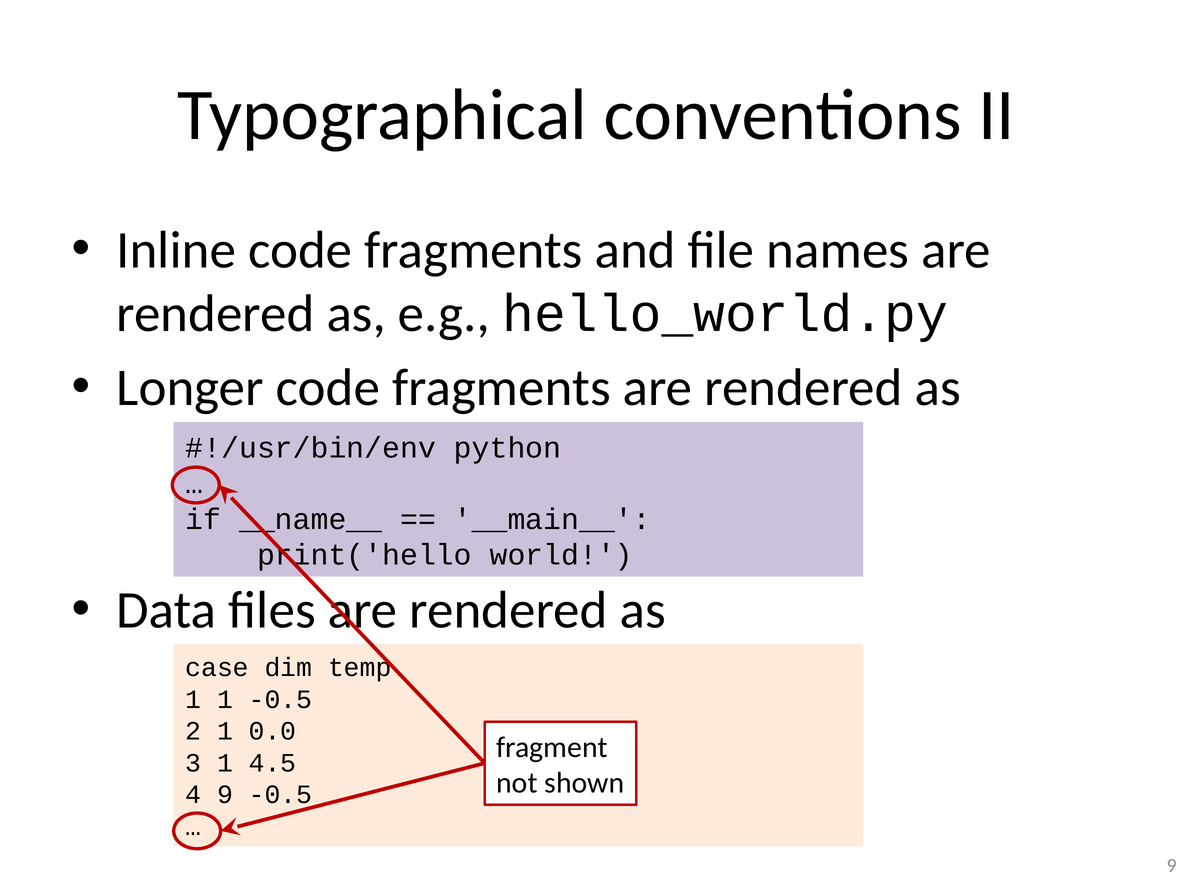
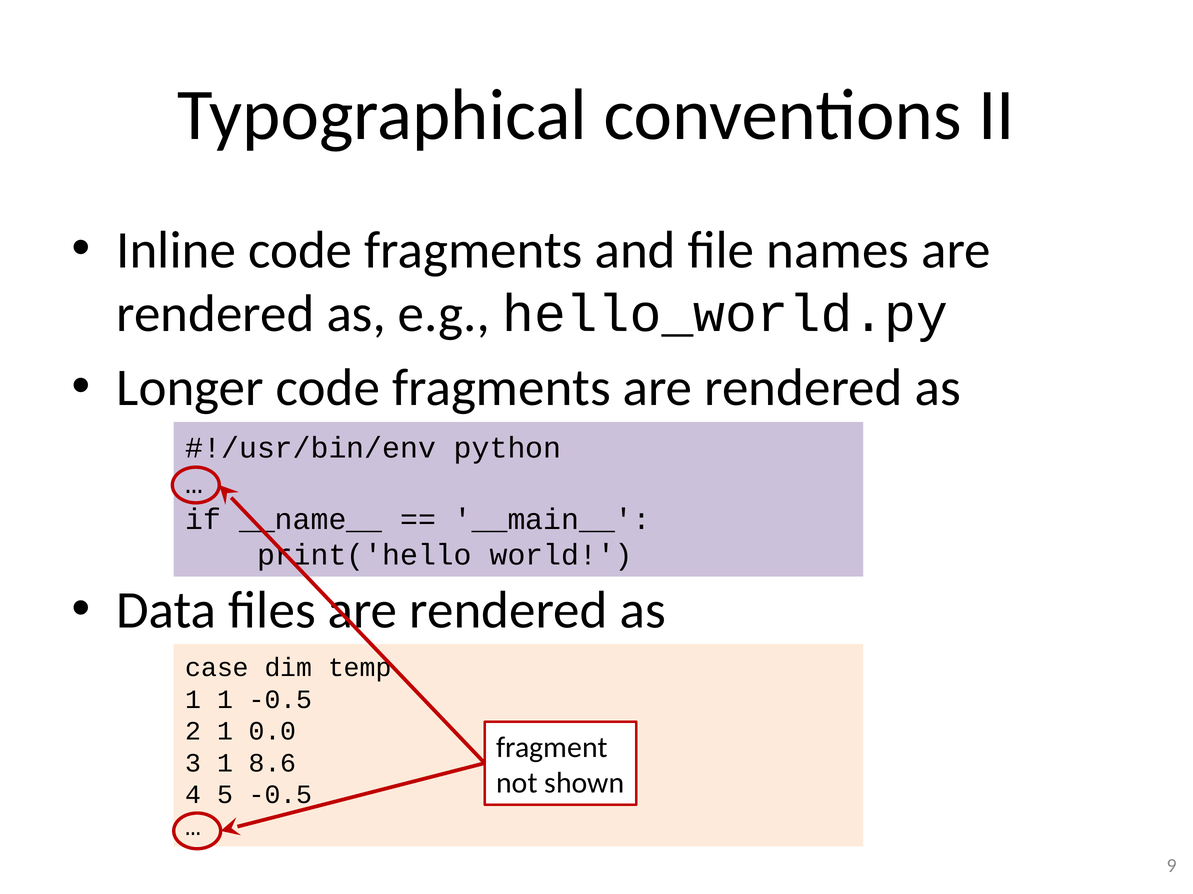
4.5: 4.5 -> 8.6 (273, 764)
4 9: 9 -> 5 (225, 795)
